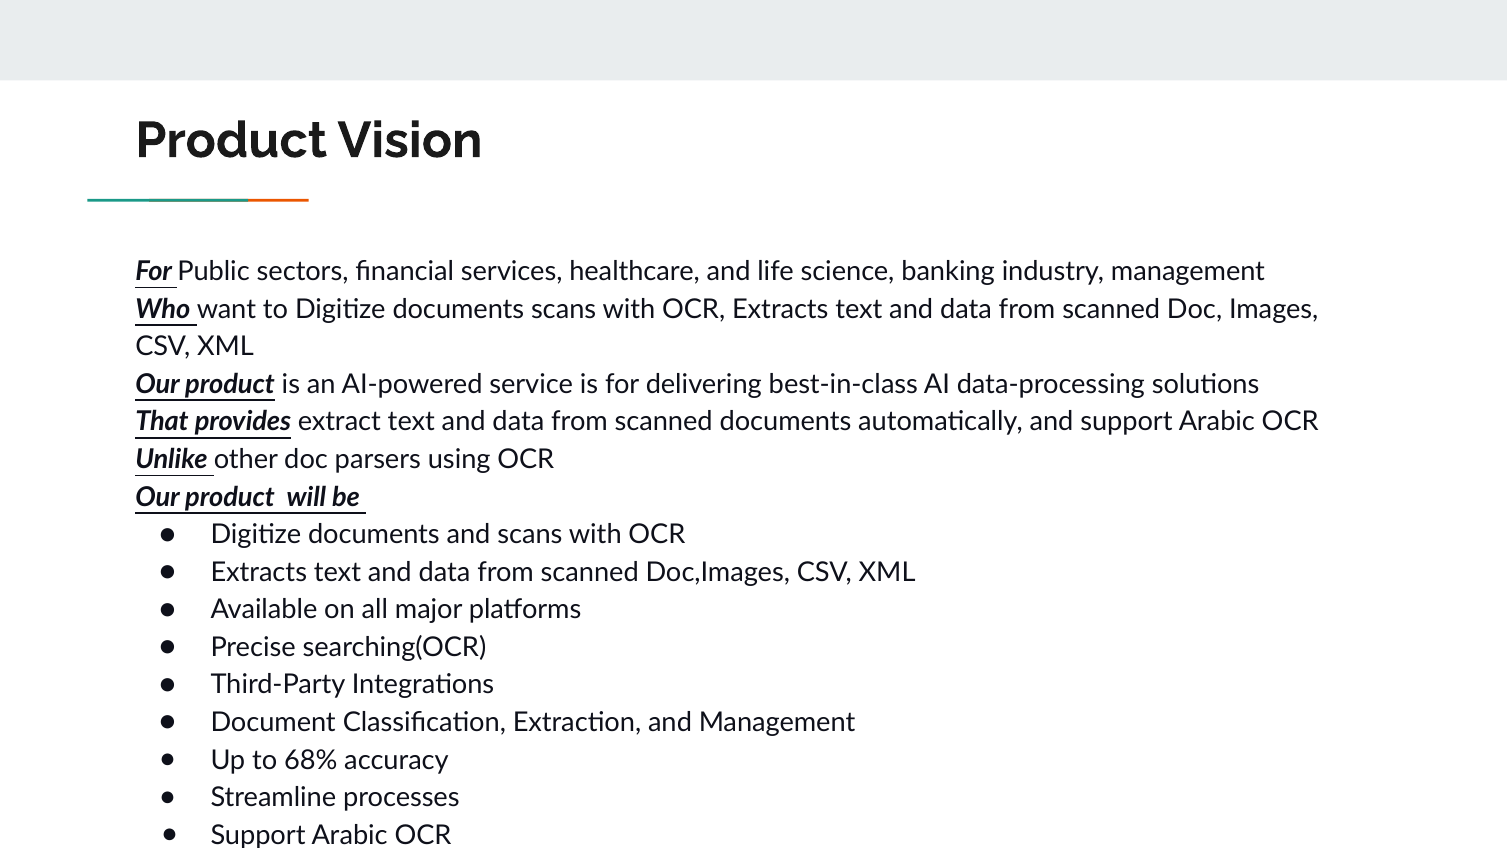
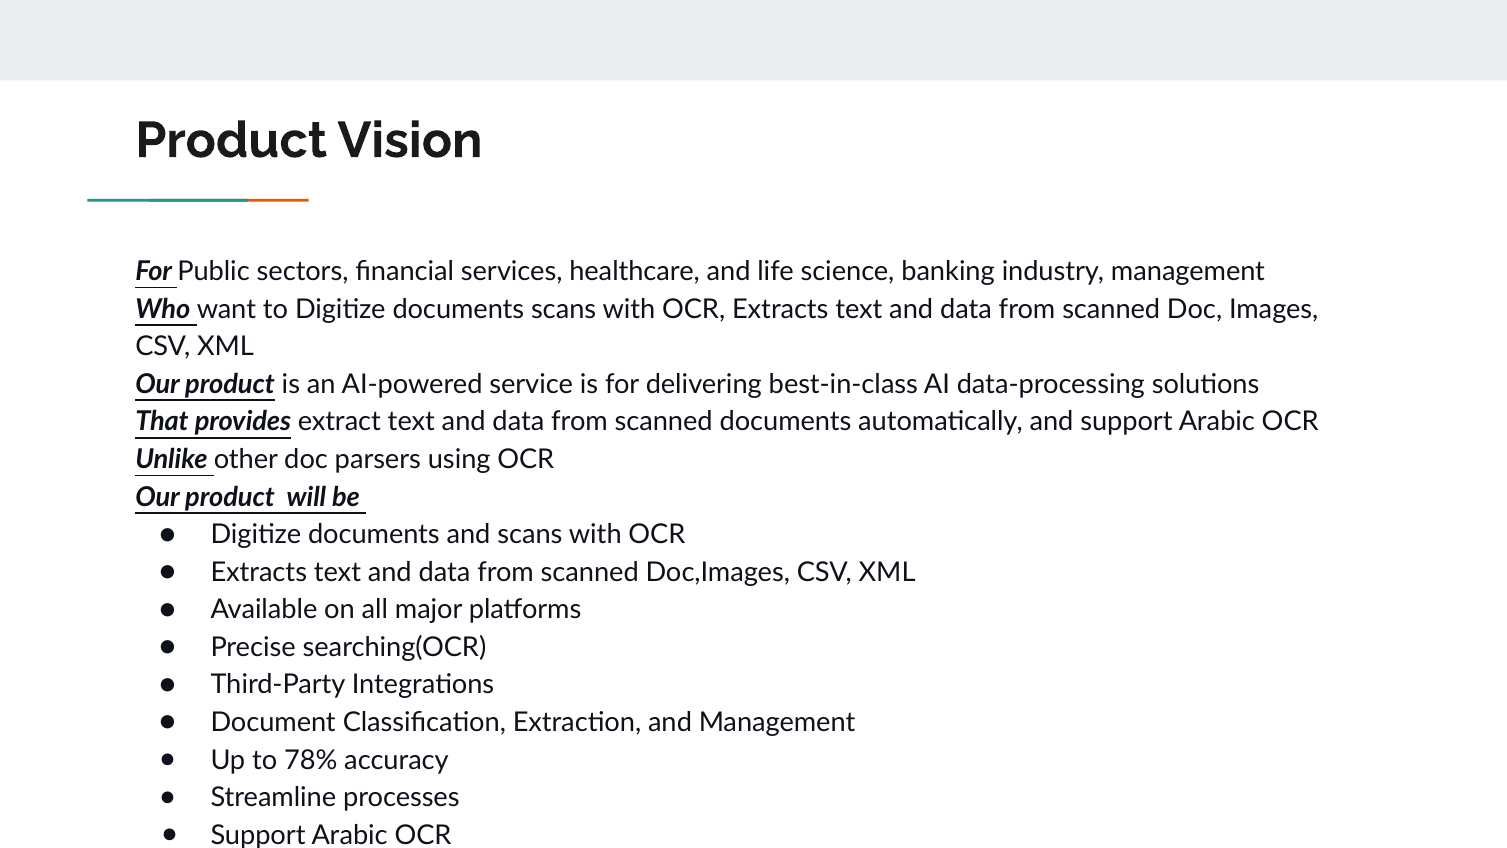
68%: 68% -> 78% (311, 760)
